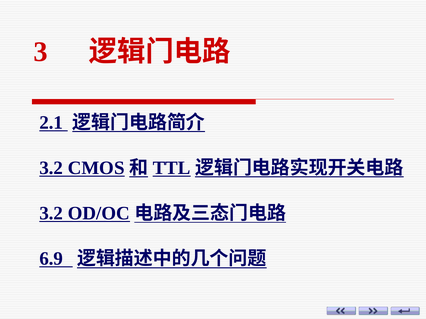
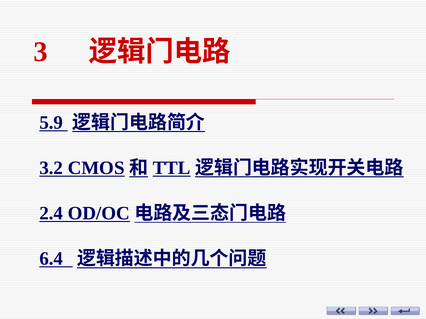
2.1: 2.1 -> 5.9 (51, 123)
3.2: 3.2 -> 2.4 (51, 214)
6.9: 6.9 -> 6.4 (51, 259)
